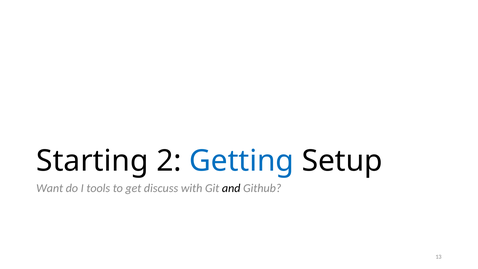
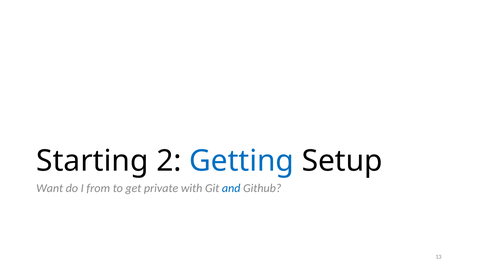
tools: tools -> from (98, 188)
discuss: discuss -> private (161, 188)
and colour: black -> blue (231, 188)
